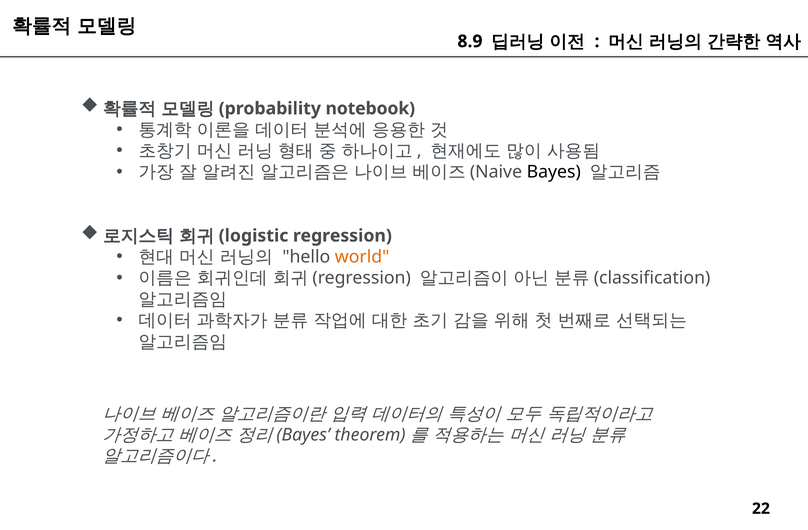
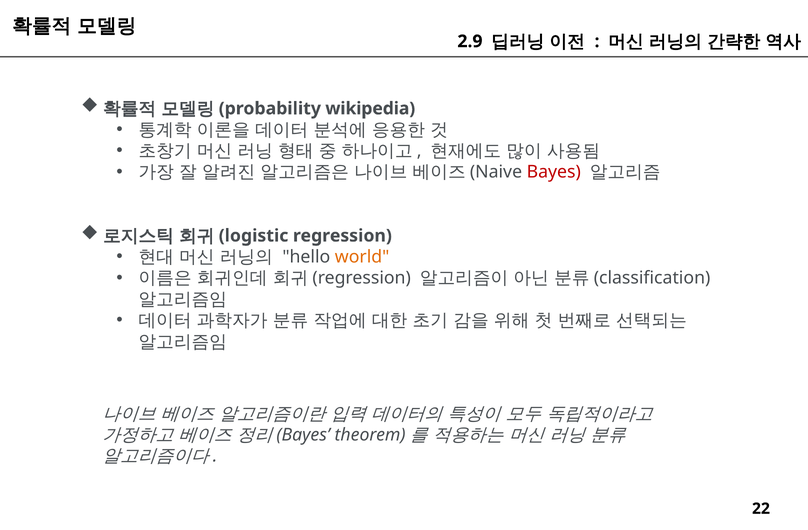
8.9: 8.9 -> 2.9 (470, 41)
notebook: notebook -> wikipedia (370, 109)
Bayes colour: black -> red (554, 172)
